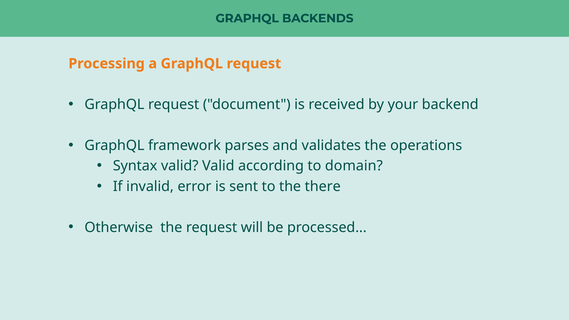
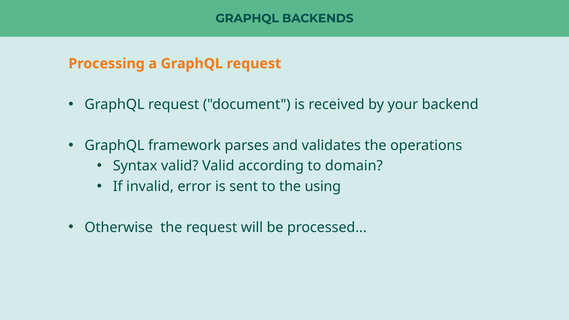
there: there -> using (323, 186)
